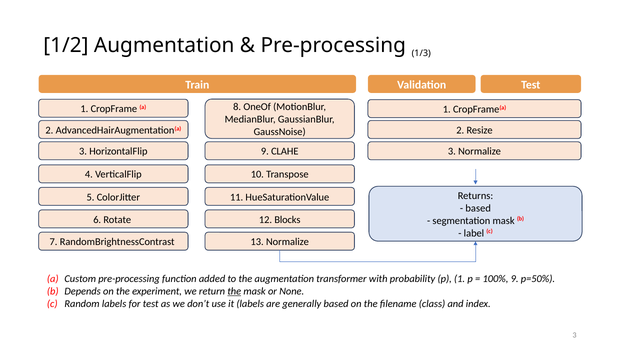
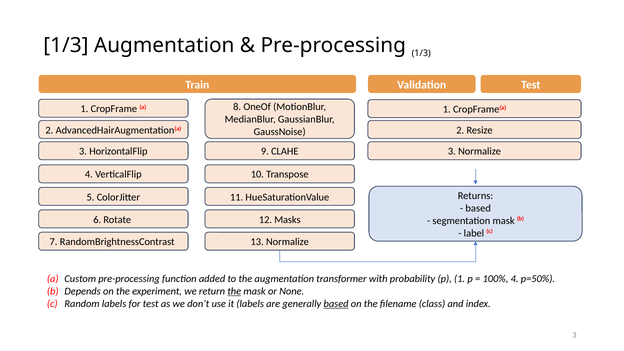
1/2: 1/2 -> 1/3 (66, 45)
Blocks: Blocks -> Masks (287, 220)
100% 9: 9 -> 4 (515, 279)
based underline: none -> present (336, 304)
